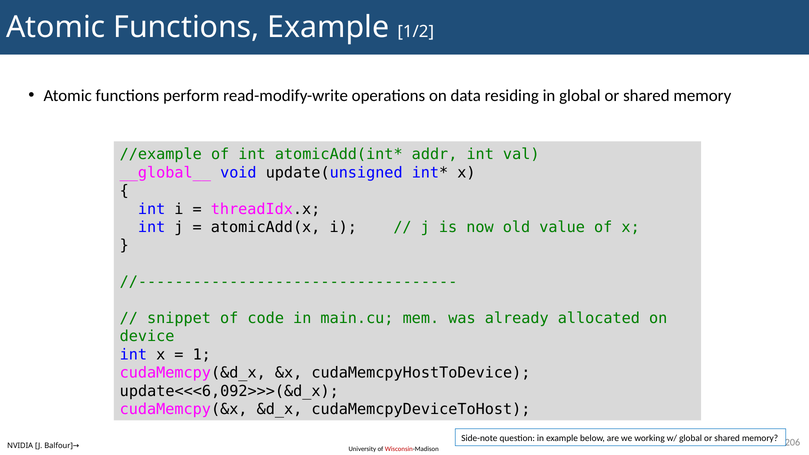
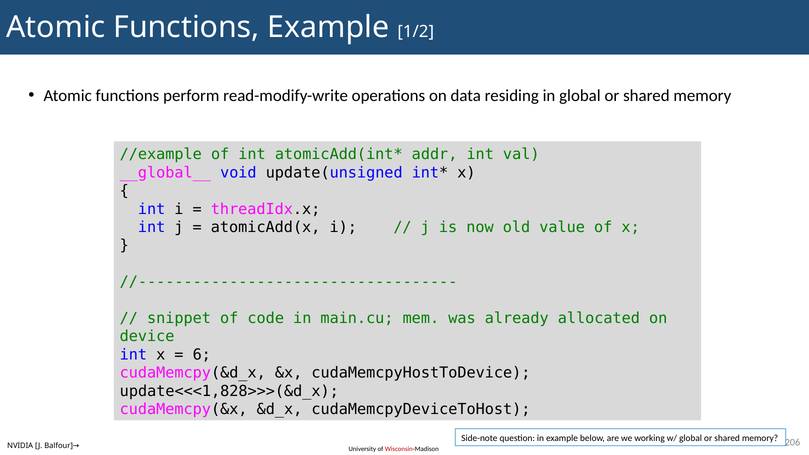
1: 1 -> 6 (202, 355)
update<<<6,092>>>(&d_x: update<<<6,092>>>(&d_x -> update<<<1,828>>>(&d_x (229, 391)
